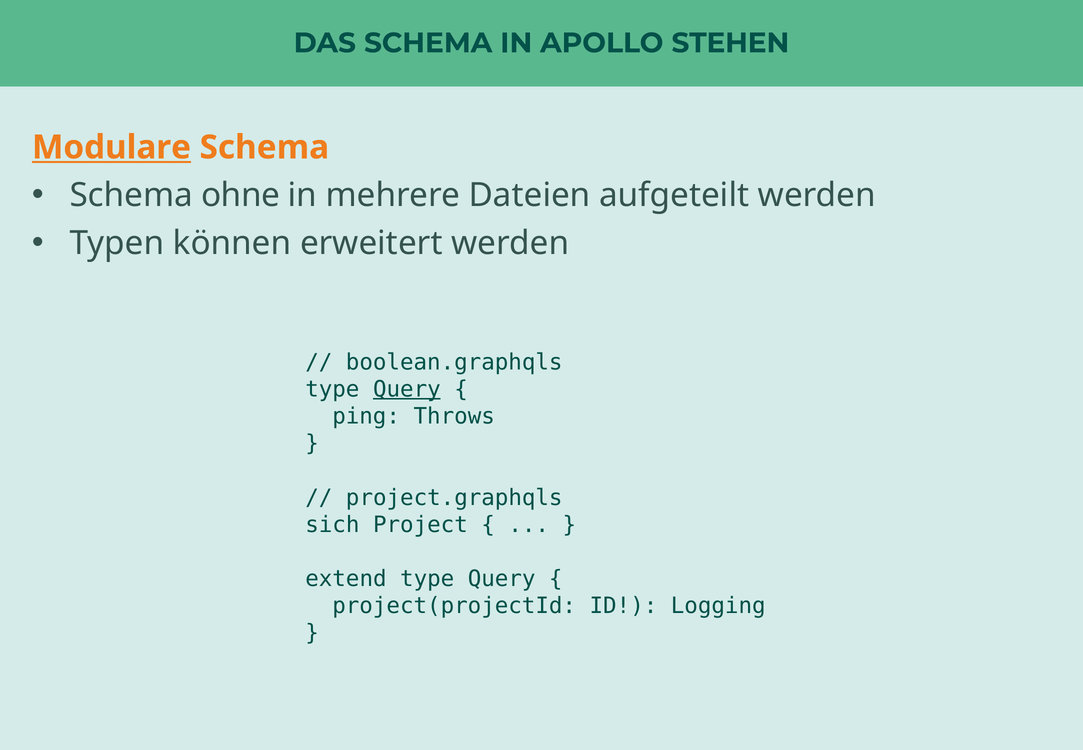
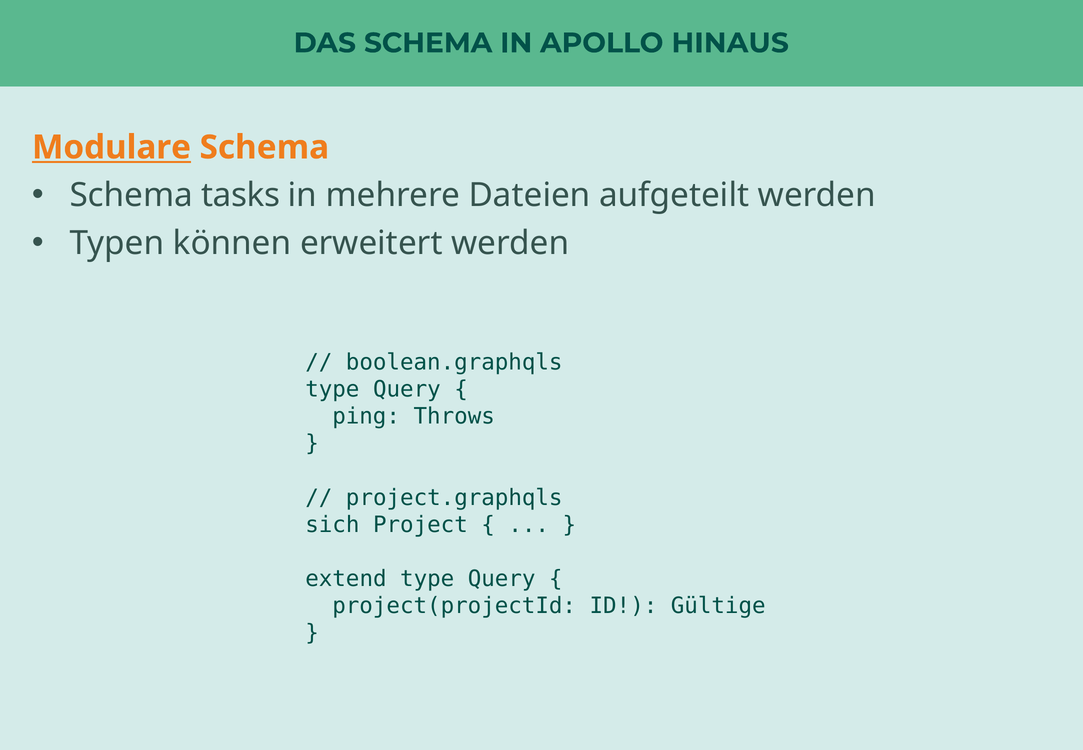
STEHEN: STEHEN -> HINAUS (730, 43)
ohne: ohne -> tasks (241, 195)
Query underline: present -> none (407, 389)
Logging: Logging -> Gültige (718, 606)
